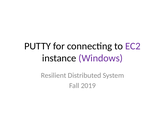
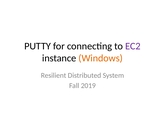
Windows colour: purple -> orange (101, 58)
